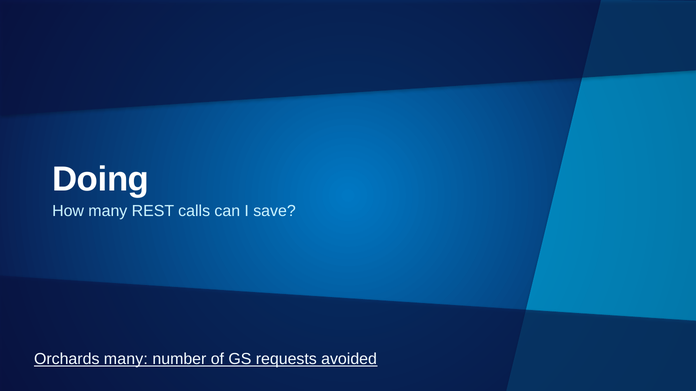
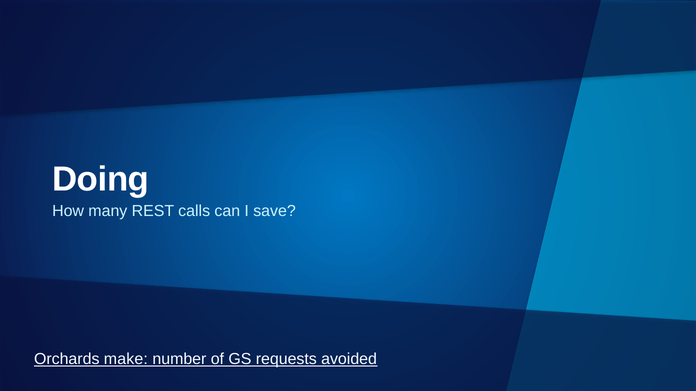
Orchards many: many -> make (126, 359)
